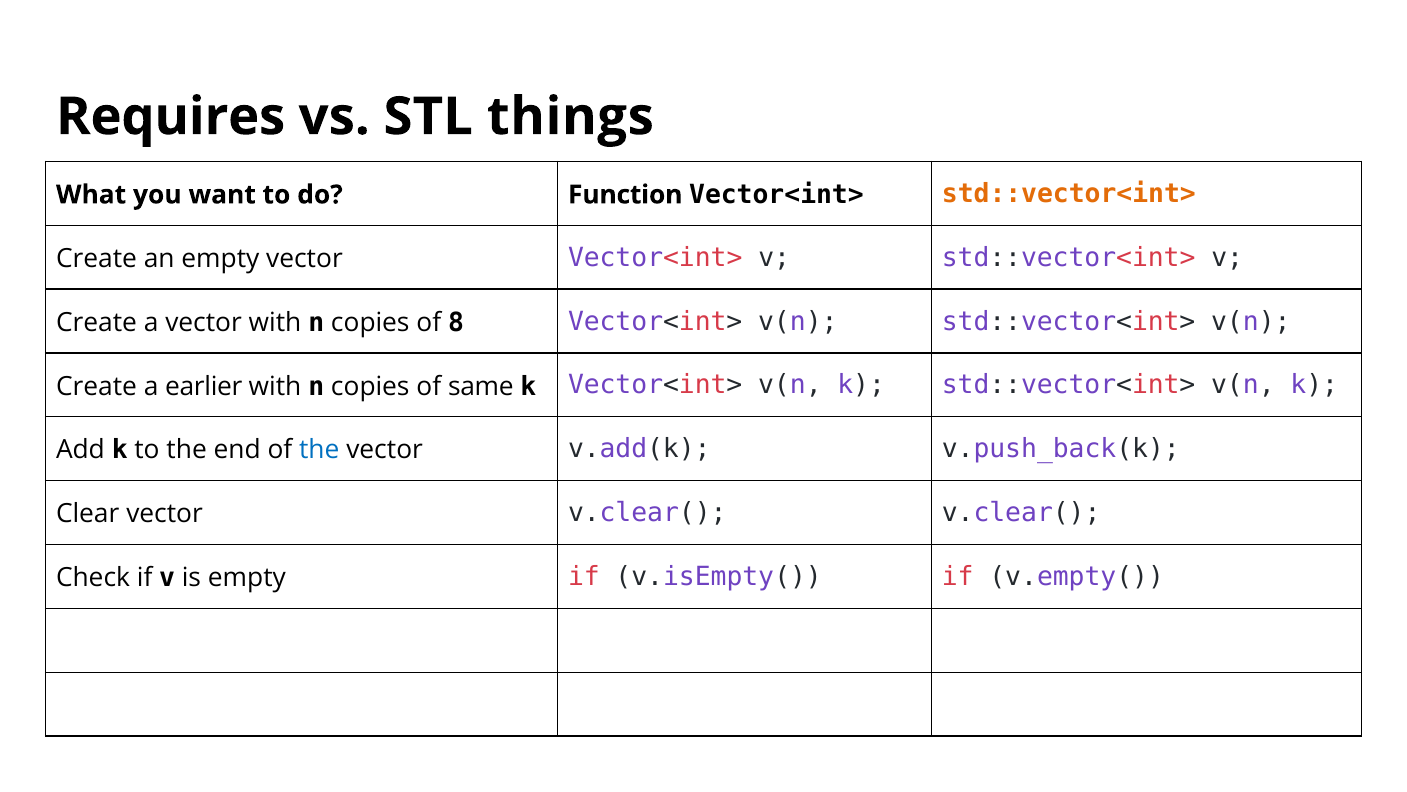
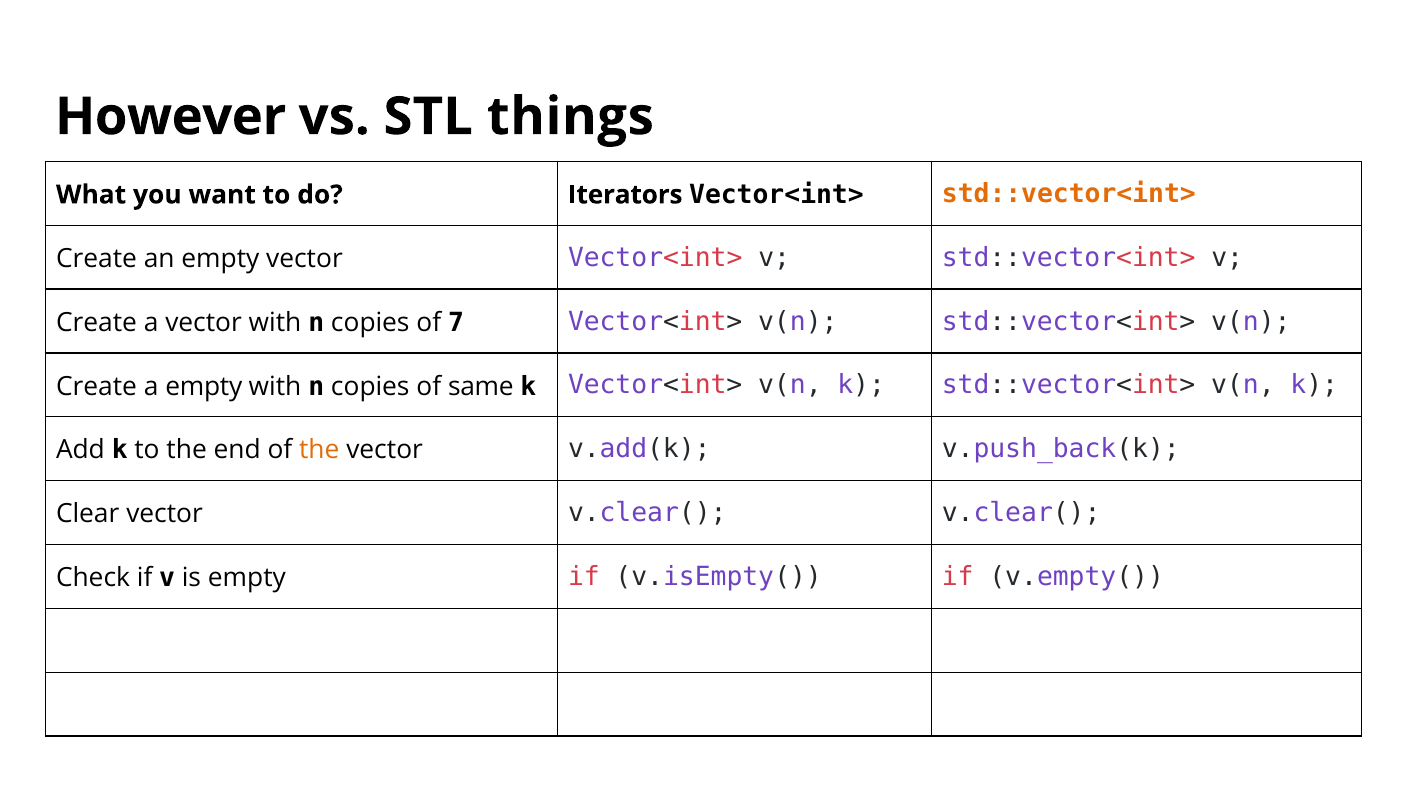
Requires: Requires -> However (171, 117)
Function: Function -> Iterators (625, 195)
8: 8 -> 7 (456, 322)
a earlier: earlier -> empty (204, 386)
the colour: blue -> orange (319, 450)
